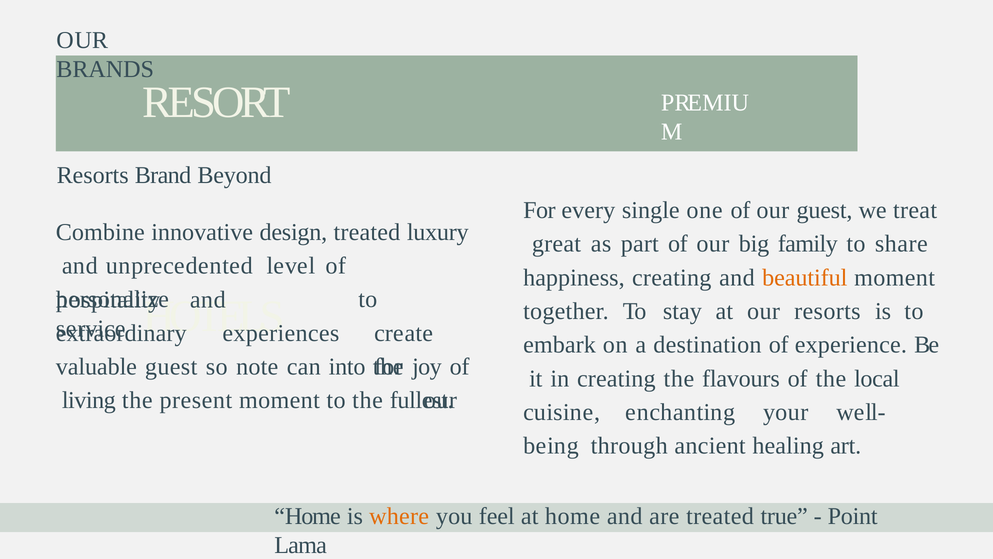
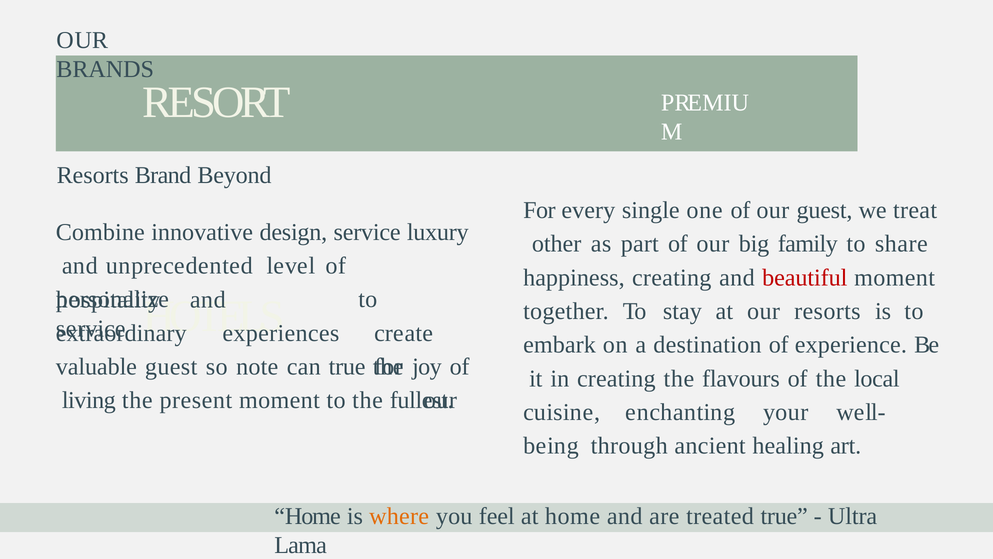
design treated: treated -> service (367, 232)
great: great -> other (557, 244)
beautiful colour: orange -> red (805, 277)
can into: into -> true (347, 367)
Point: Point -> Ultra (853, 516)
